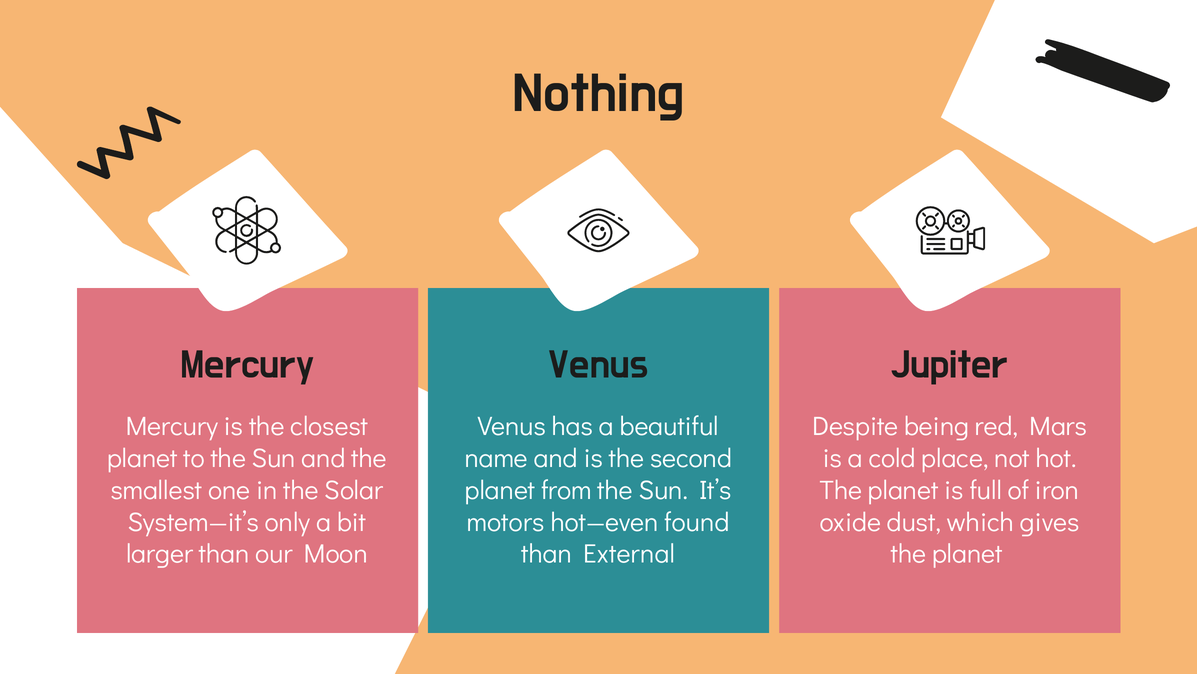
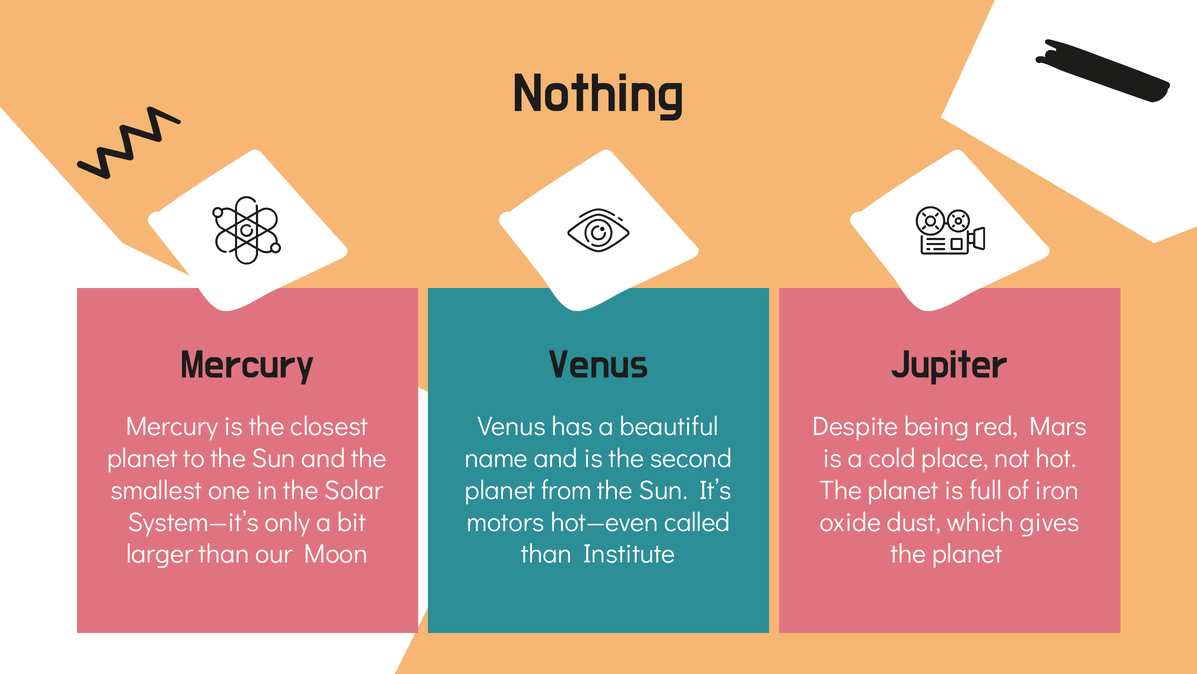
found: found -> called (697, 522)
External: External -> Institute (629, 554)
